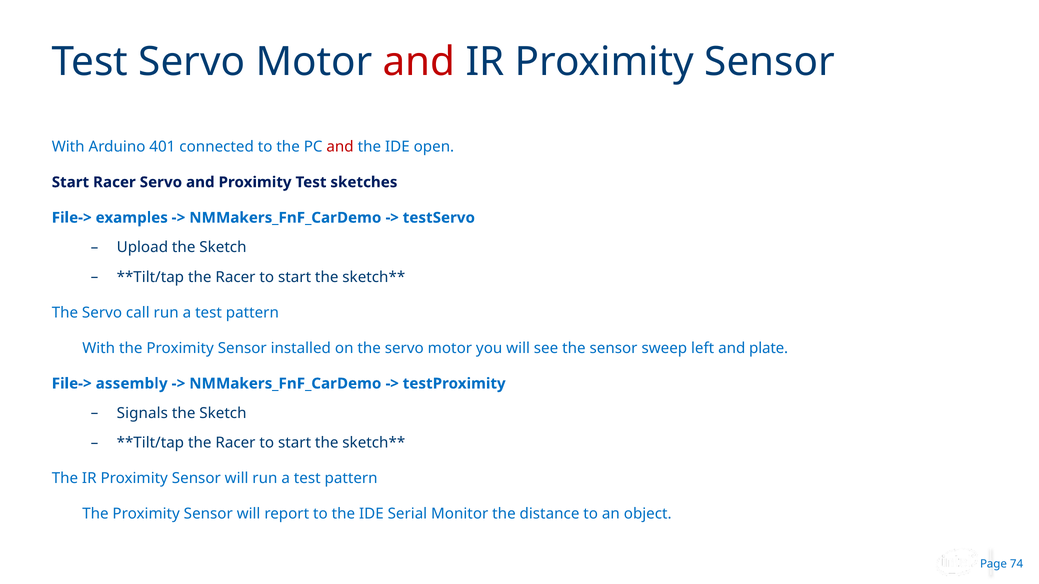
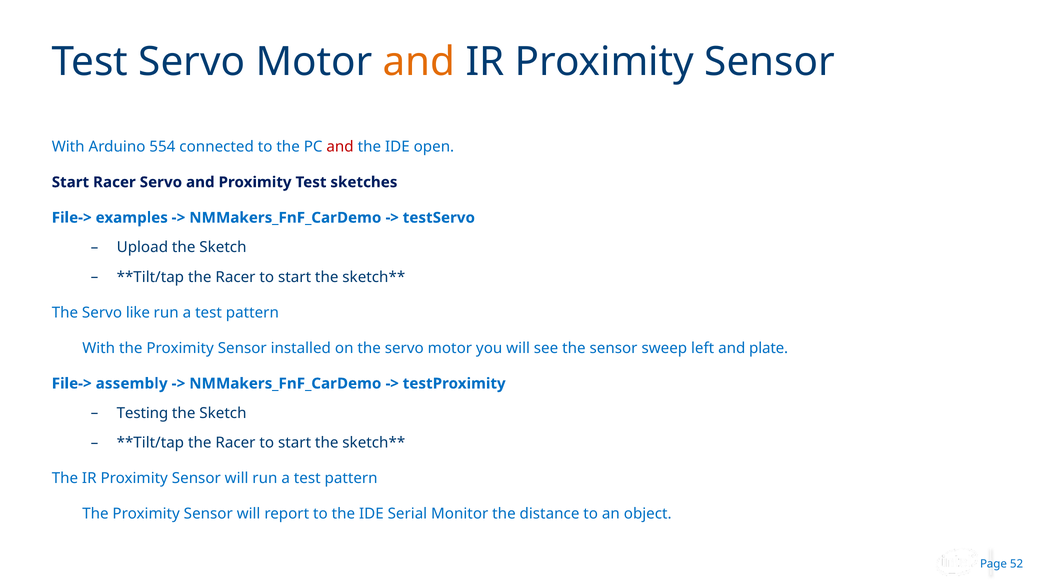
and colour: red -> orange (419, 62)
401: 401 -> 554 (162, 147)
call: call -> like (138, 313)
Signals: Signals -> Testing (142, 414)
74: 74 -> 52 (1017, 564)
